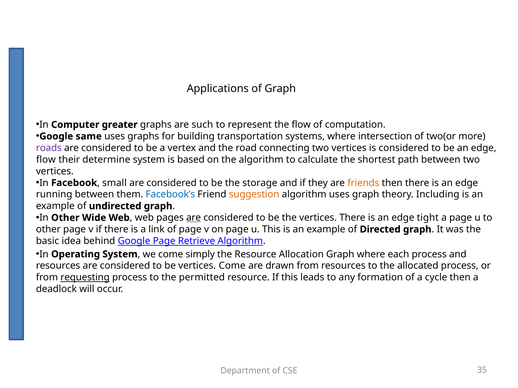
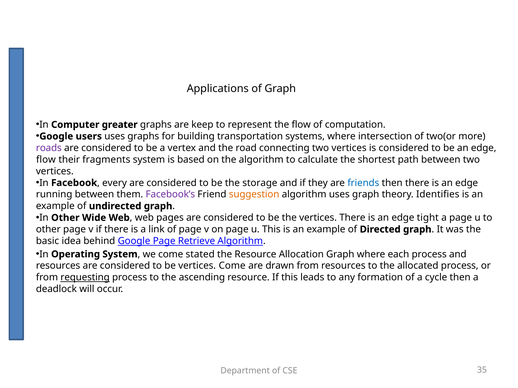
such: such -> keep (202, 125)
same: same -> users (89, 136)
determine: determine -> fragments (106, 160)
small: small -> every (115, 183)
friends colour: orange -> blue (363, 183)
Facebook’s colour: blue -> purple (170, 195)
Including: Including -> Identifies (438, 195)
are underline: present -> none (194, 218)
simply: simply -> stated (200, 254)
permitted: permitted -> ascending (202, 278)
